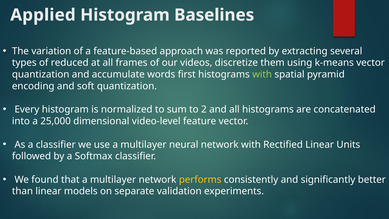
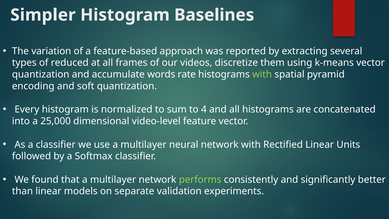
Applied: Applied -> Simpler (43, 15)
ﬁrst: ﬁrst -> rate (187, 74)
2: 2 -> 4 (204, 109)
performs colour: yellow -> light green (200, 179)
